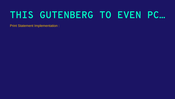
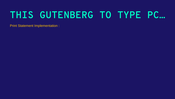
EVEN: EVEN -> TYPE (129, 15)
